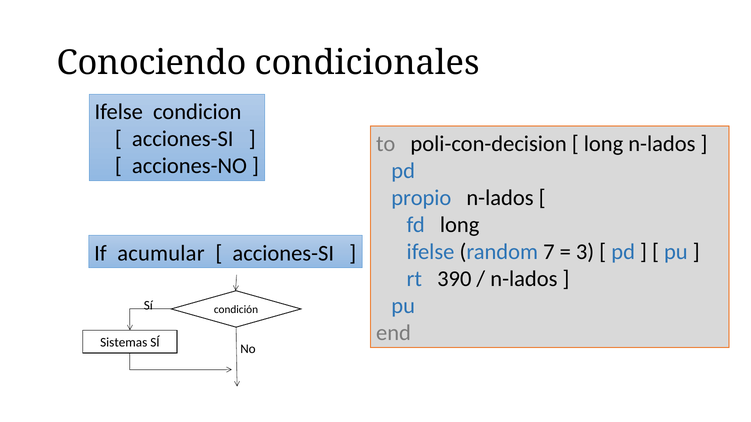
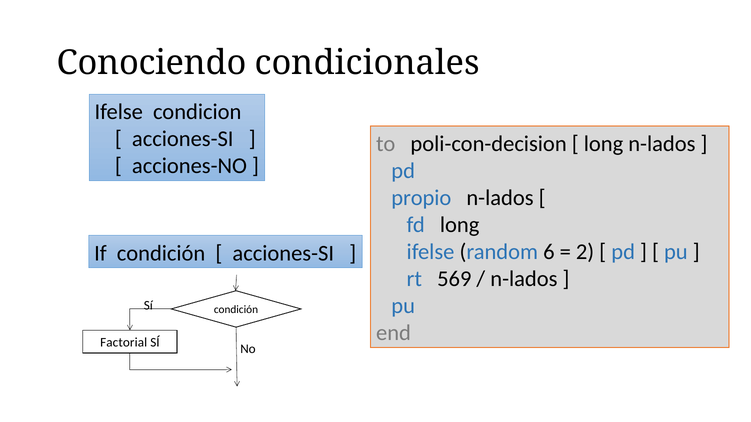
7: 7 -> 6 (549, 252)
3: 3 -> 2 (585, 252)
If acumular: acumular -> condición (161, 253)
390: 390 -> 569 (454, 279)
Sistemas: Sistemas -> Factorial (124, 343)
